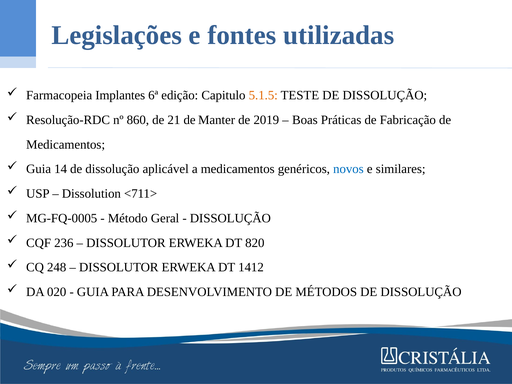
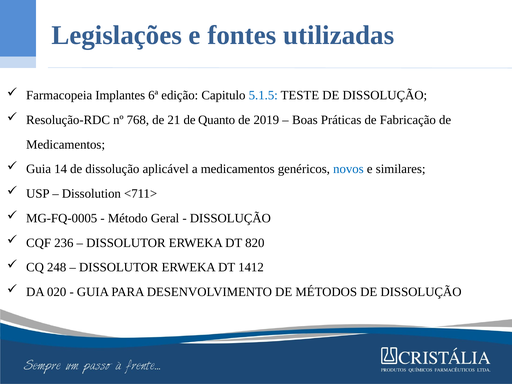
5.1.5 colour: orange -> blue (263, 95)
860: 860 -> 768 (138, 120)
Manter: Manter -> Quanto (217, 120)
